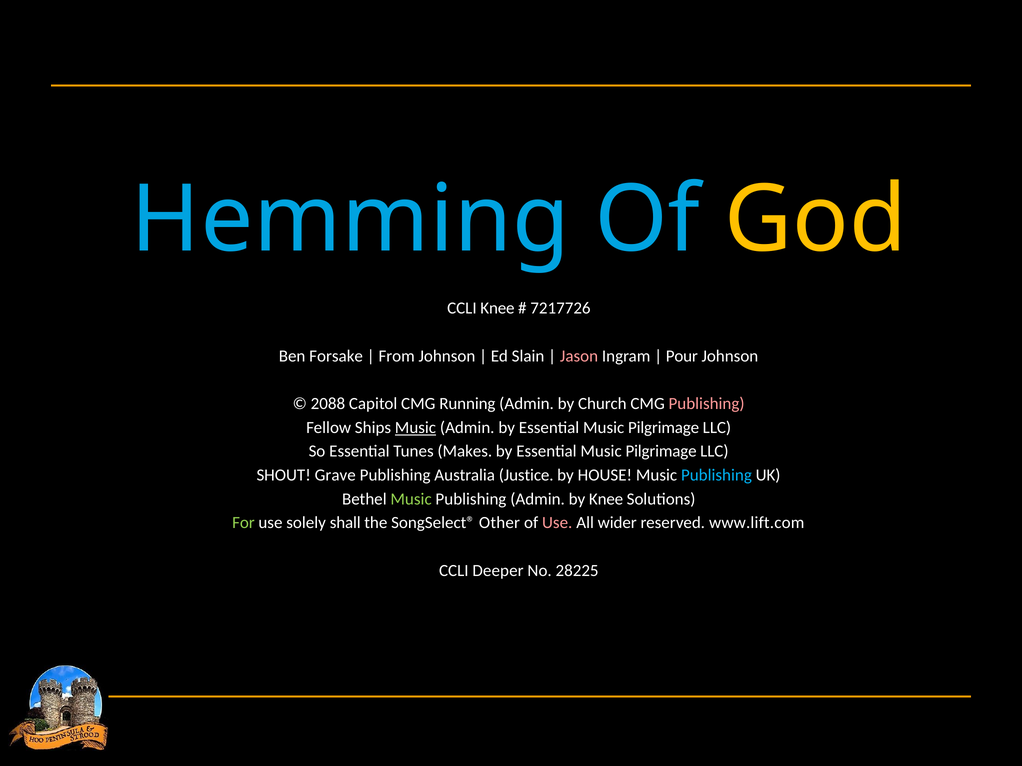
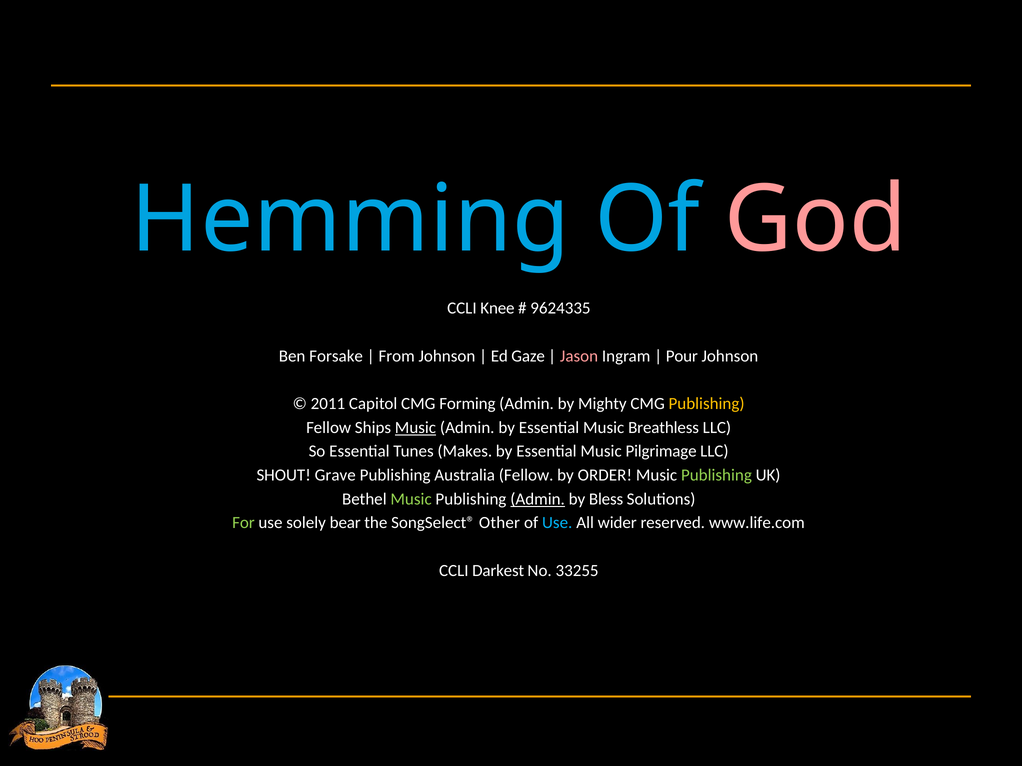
God colour: yellow -> pink (815, 220)
7217726: 7217726 -> 9624335 (560, 308)
Slain: Slain -> Gaze (528, 356)
2088: 2088 -> 2011 (328, 404)
Running: Running -> Forming (467, 404)
Church: Church -> Mighty (602, 404)
Publishing colour: pink -> yellow (707, 404)
Pilgrimage: Pilgrimage -> Breathless (664, 428)
Australia Justice: Justice -> Fellow (526, 475)
HOUSE: HOUSE -> ORDER (605, 475)
Publishing colour: light blue -> light green (716, 475)
Admin underline: none -> present (538, 499)
by Knee: Knee -> Bless (606, 499)
shall: shall -> bear (345, 523)
Use colour: pink -> light blue (557, 523)
www.lift.com: www.lift.com -> www.life.com (757, 523)
Deeper: Deeper -> Darkest (498, 571)
28225: 28225 -> 33255 (577, 571)
